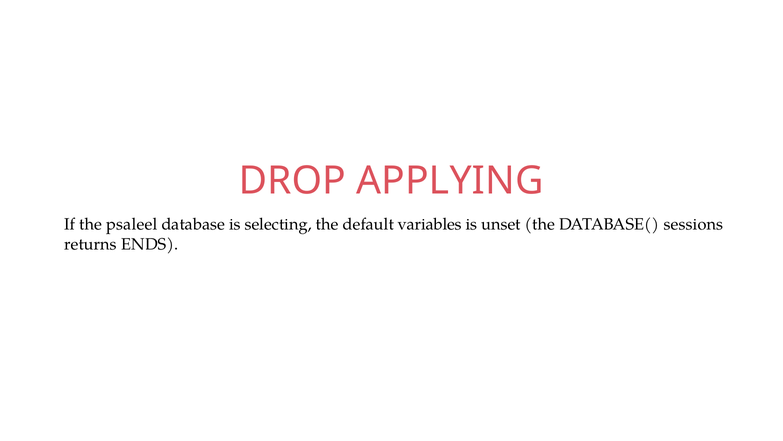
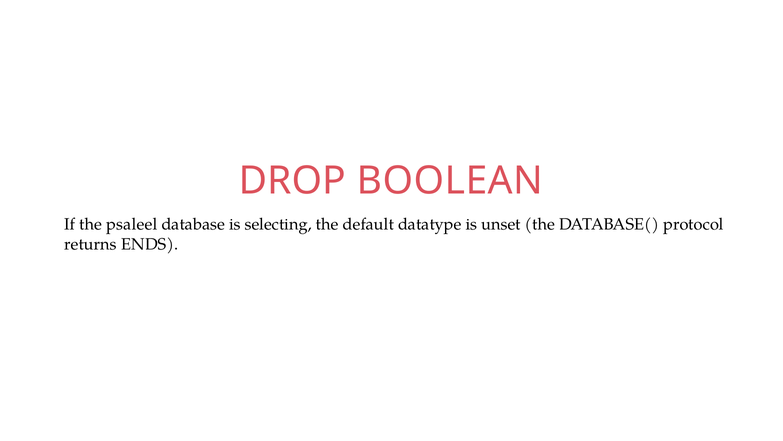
APPLYING: APPLYING -> BOOLEAN (450, 181)
variables: variables -> datatype (430, 224)
sessions: sessions -> protocol (693, 224)
